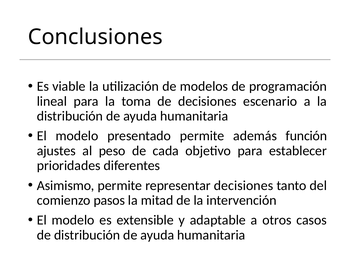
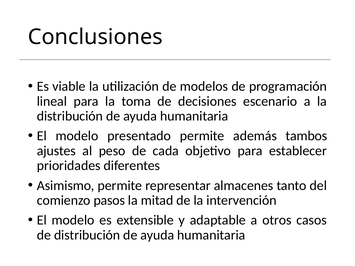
función: función -> tambos (306, 136)
representar decisiones: decisiones -> almacenes (244, 186)
